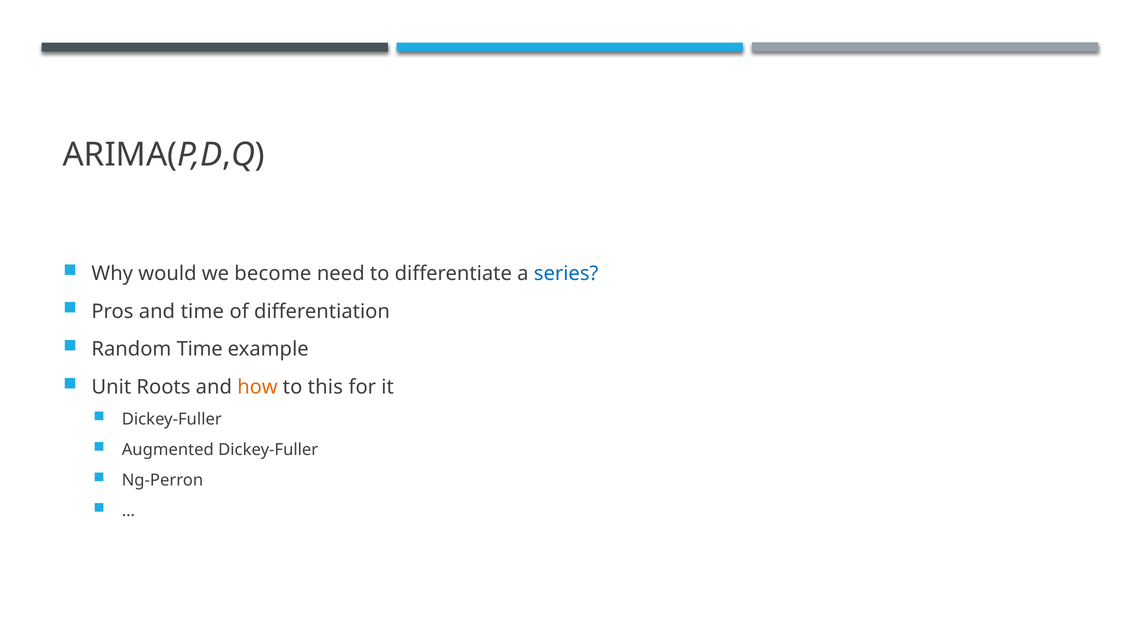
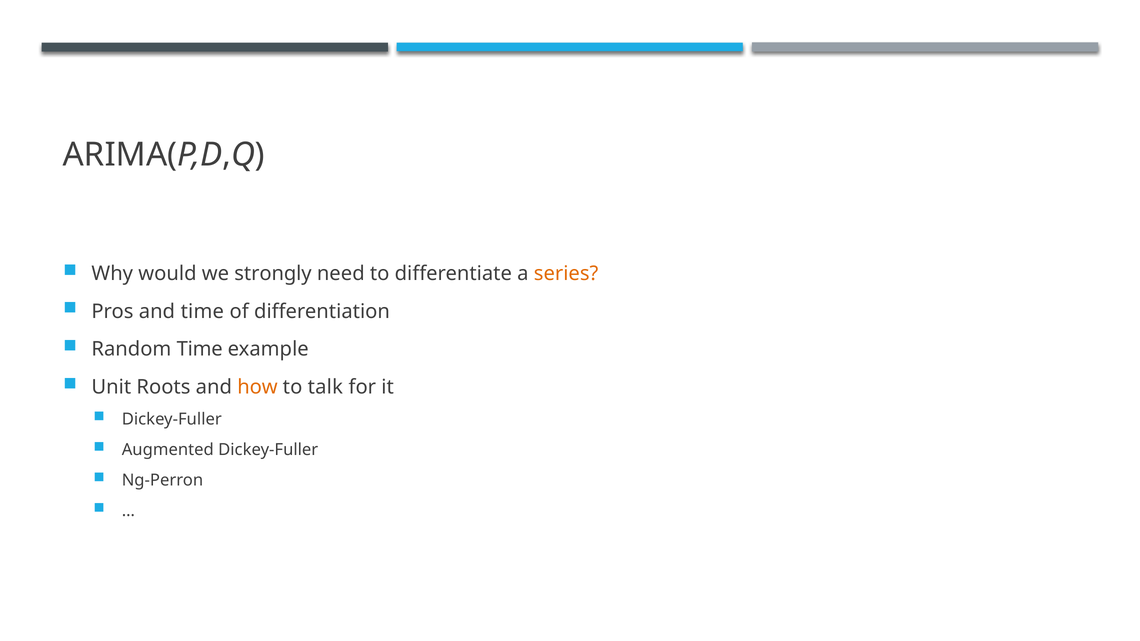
become: become -> strongly (273, 274)
series colour: blue -> orange (566, 274)
this: this -> talk (325, 387)
